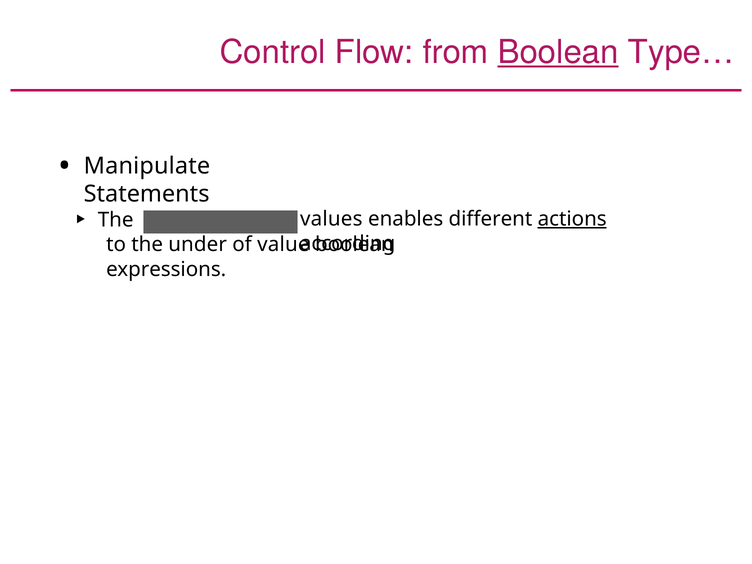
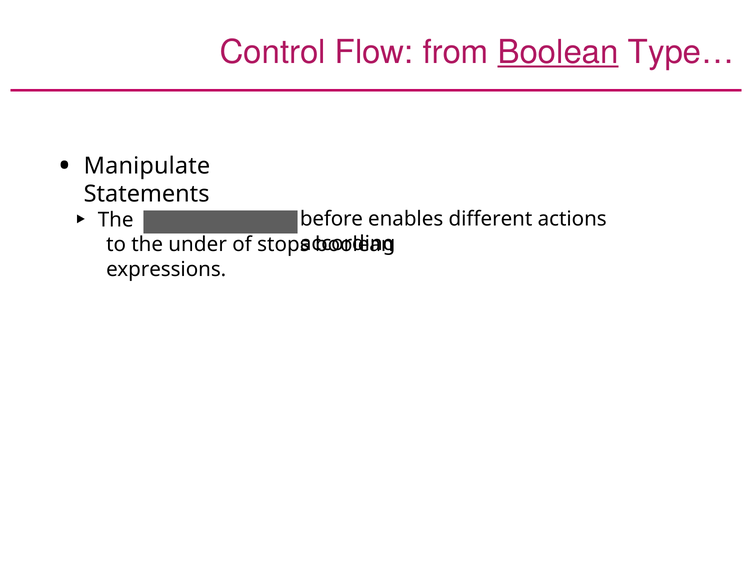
values: values -> before (331, 219)
actions underline: present -> none (572, 219)
value: value -> stops (283, 245)
